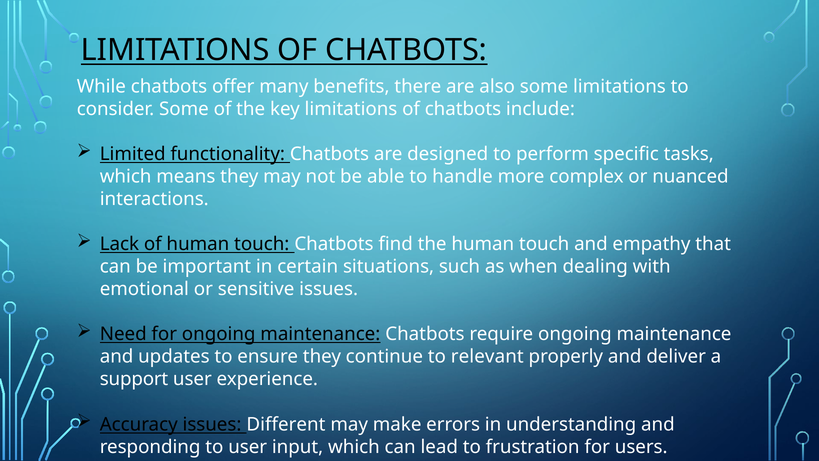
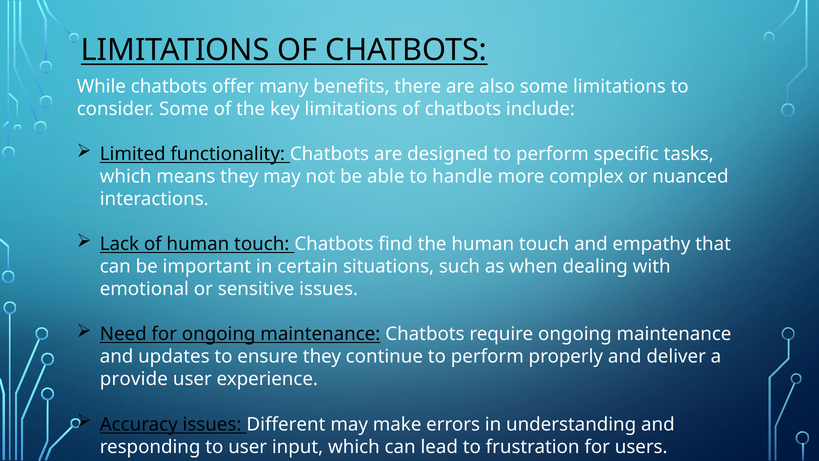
continue to relevant: relevant -> perform (487, 356)
support: support -> provide (134, 379)
